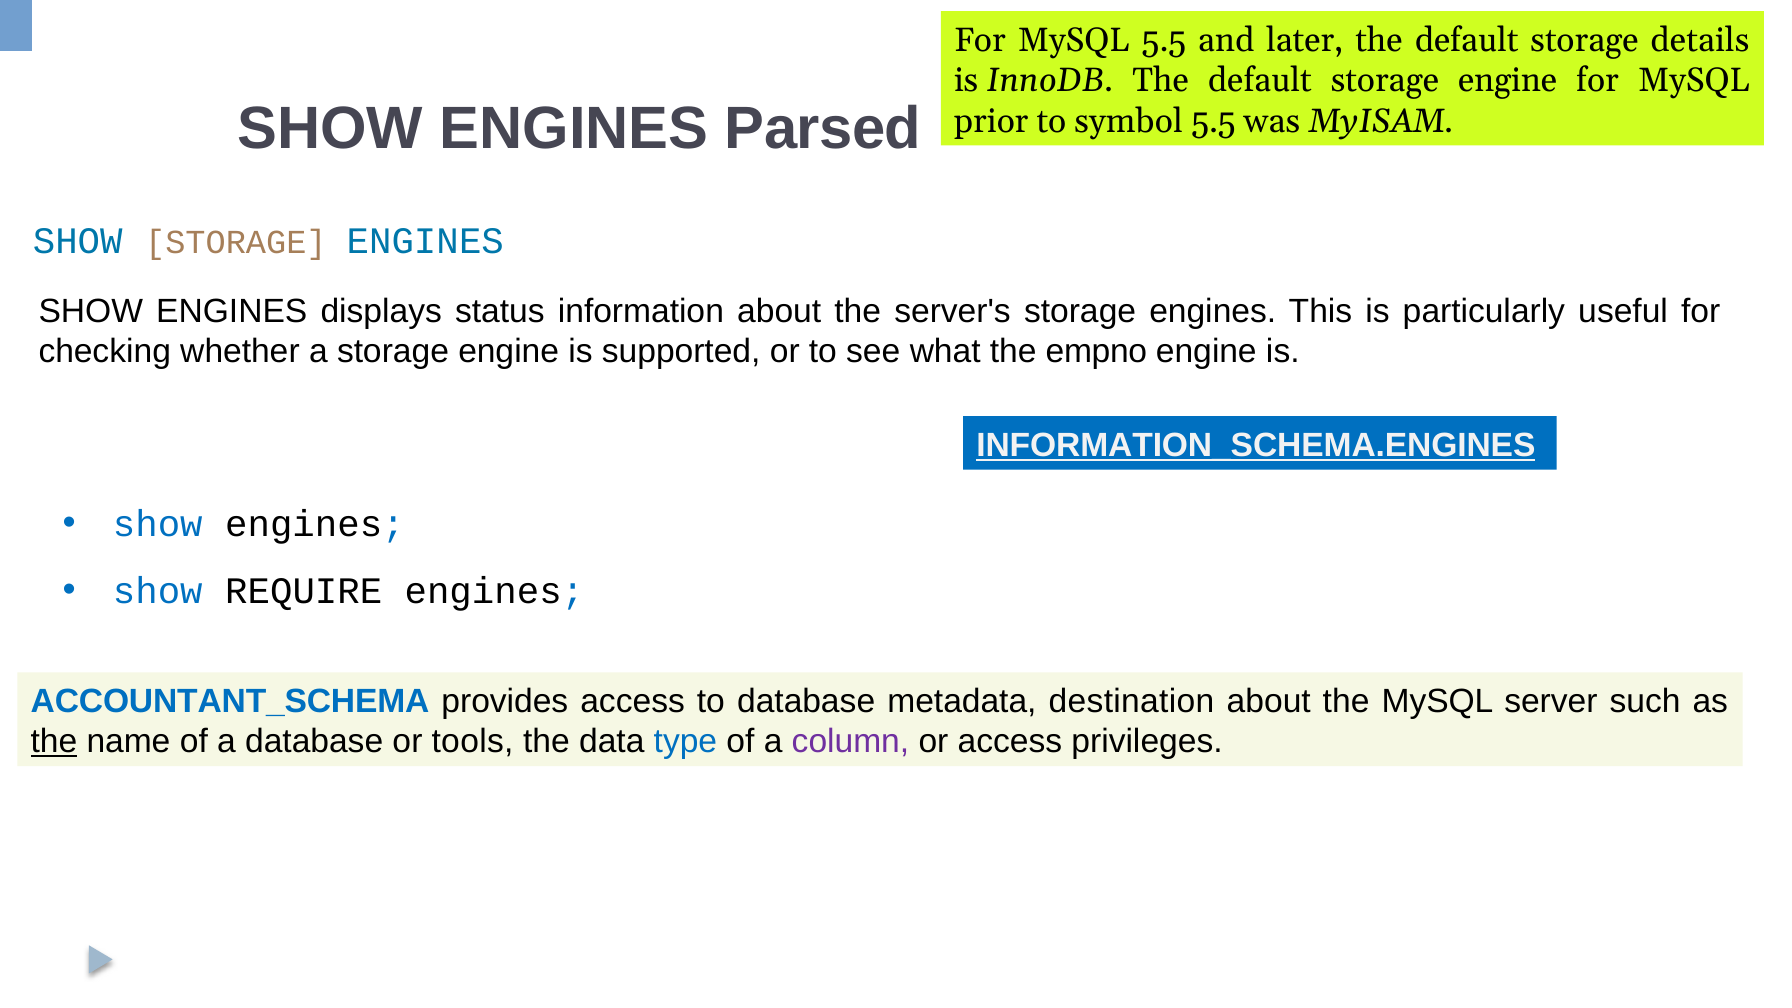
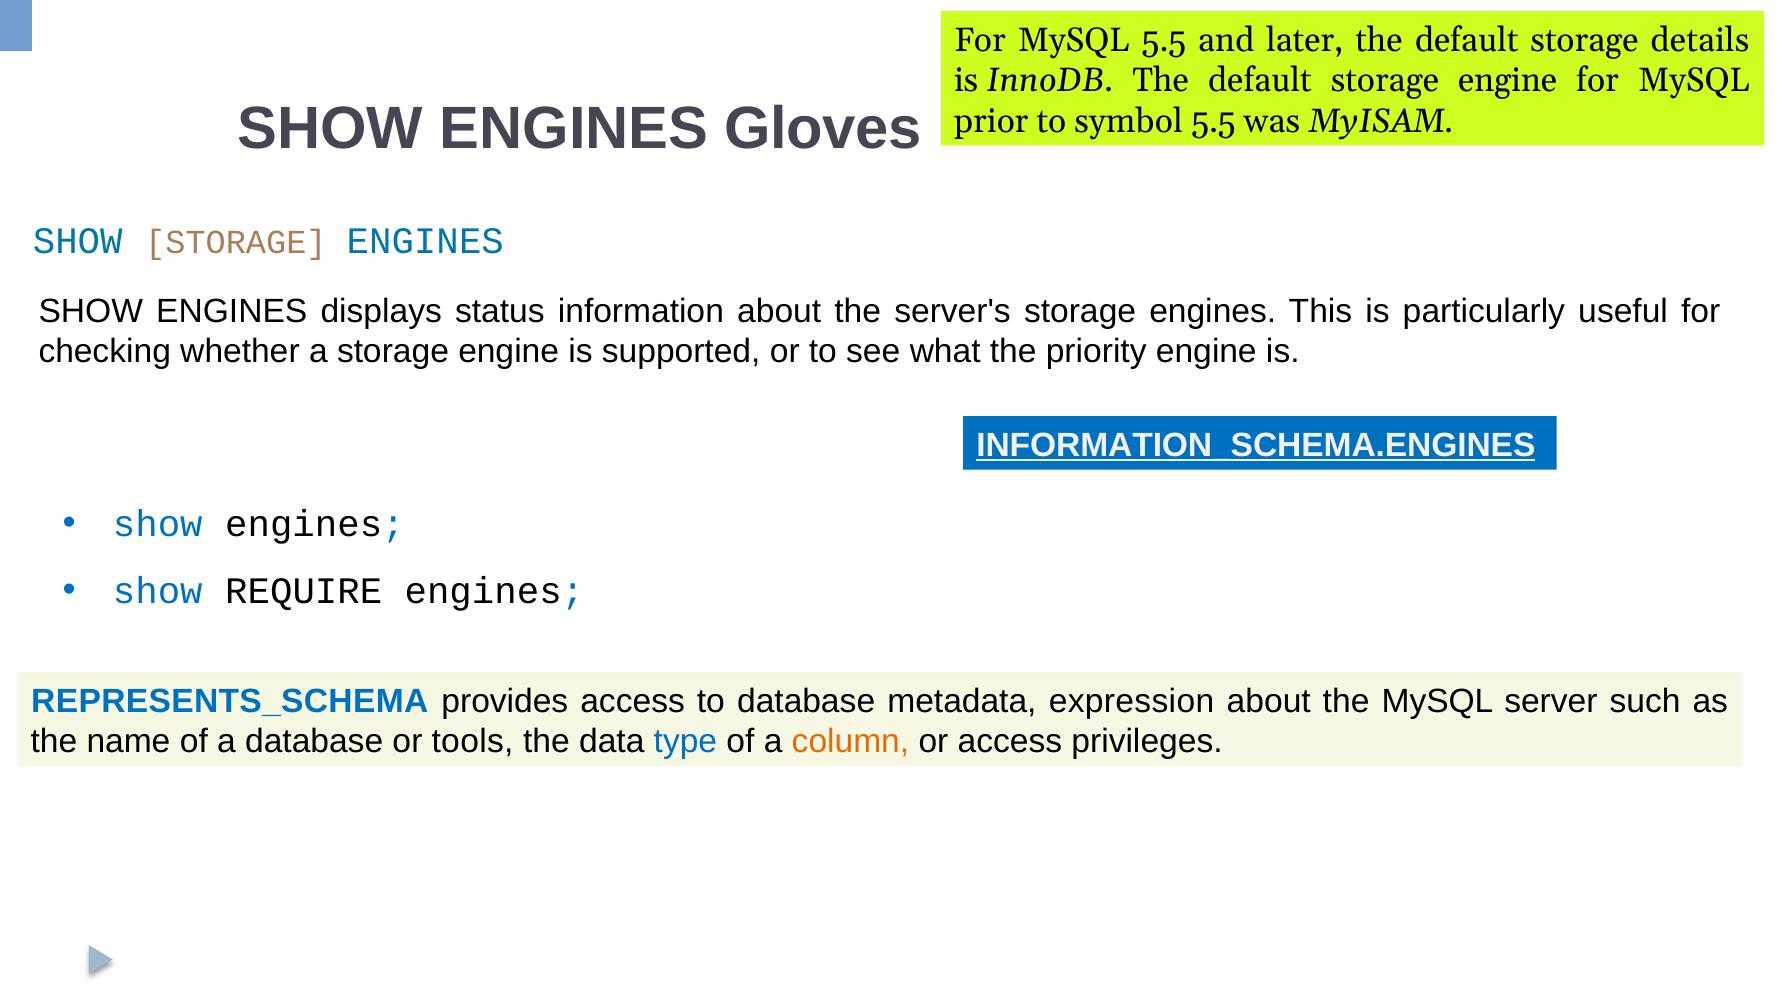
Parsed: Parsed -> Gloves (823, 129)
empno: empno -> priority (1096, 351)
ACCOUNTANT_SCHEMA: ACCOUNTANT_SCHEMA -> REPRESENTS_SCHEMA (230, 701)
destination: destination -> expression (1132, 701)
the underline: present -> none (54, 742)
column colour: purple -> orange (850, 742)
